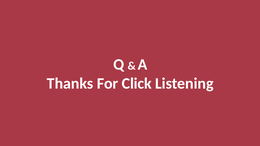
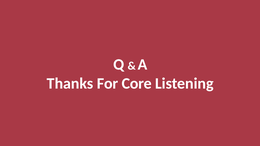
Click: Click -> Core (137, 84)
